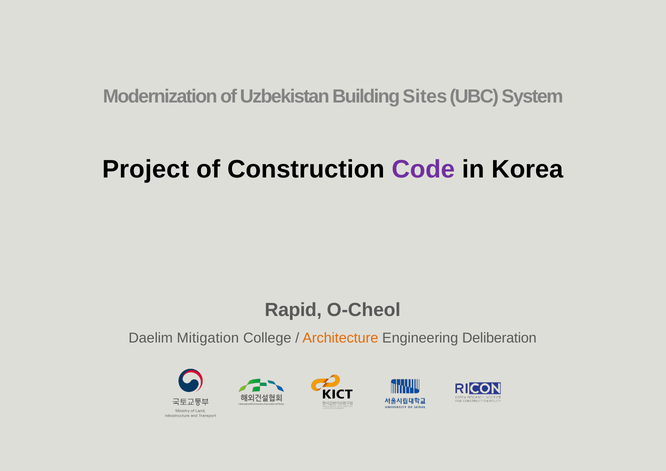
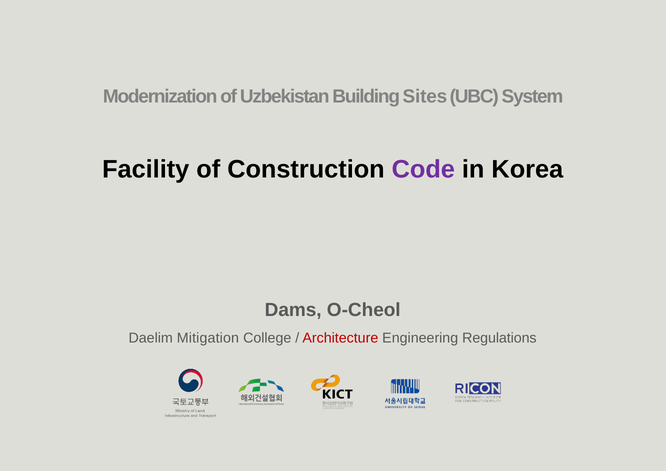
Project: Project -> Facility (146, 169)
Rapid: Rapid -> Dams (293, 310)
Architecture colour: orange -> red (340, 338)
Deliberation: Deliberation -> Regulations (499, 338)
